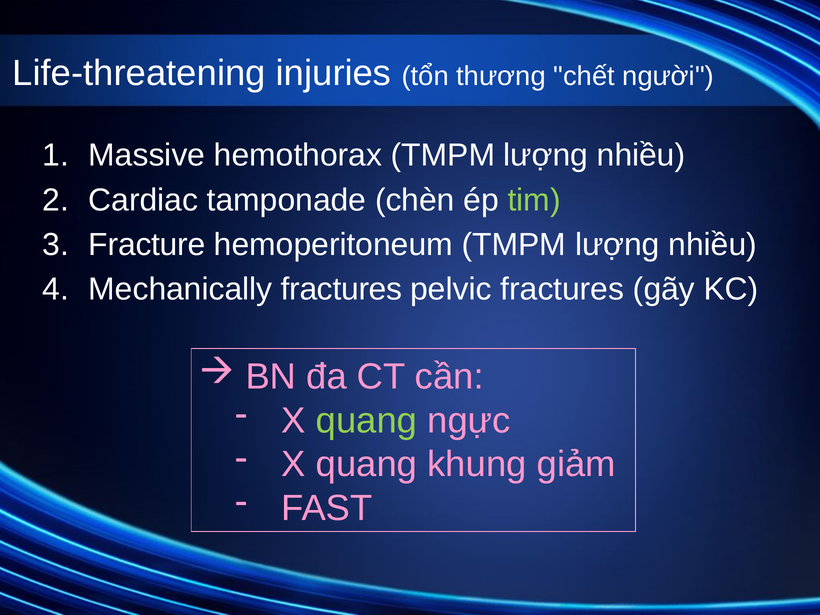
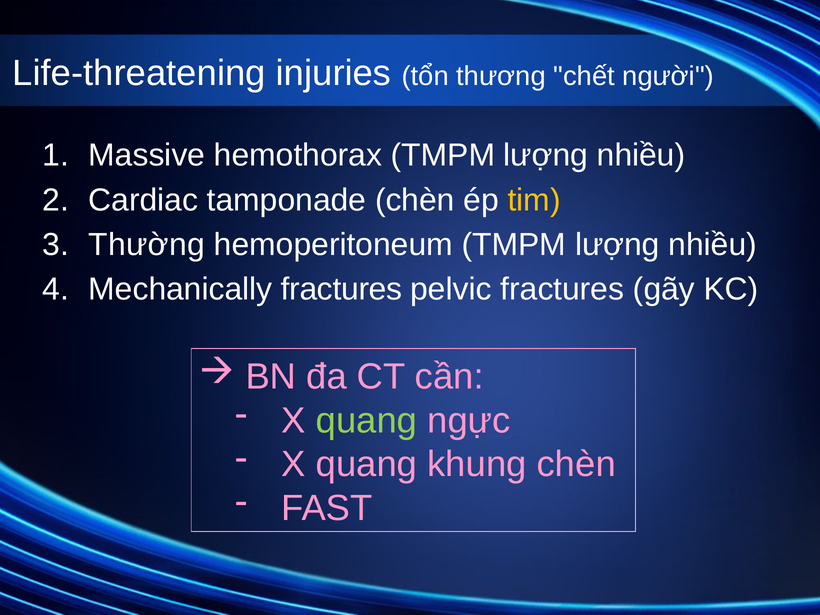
tim colour: light green -> yellow (534, 200)
Fracture: Fracture -> Thường (147, 245)
khung giảm: giảm -> chèn (576, 464)
